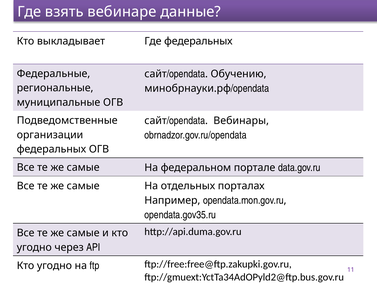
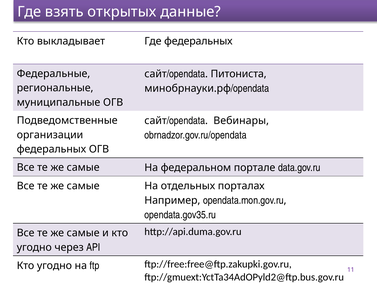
вебинаре: вебинаре -> открытых (122, 12)
Обучению: Обучению -> Питониста (239, 74)
